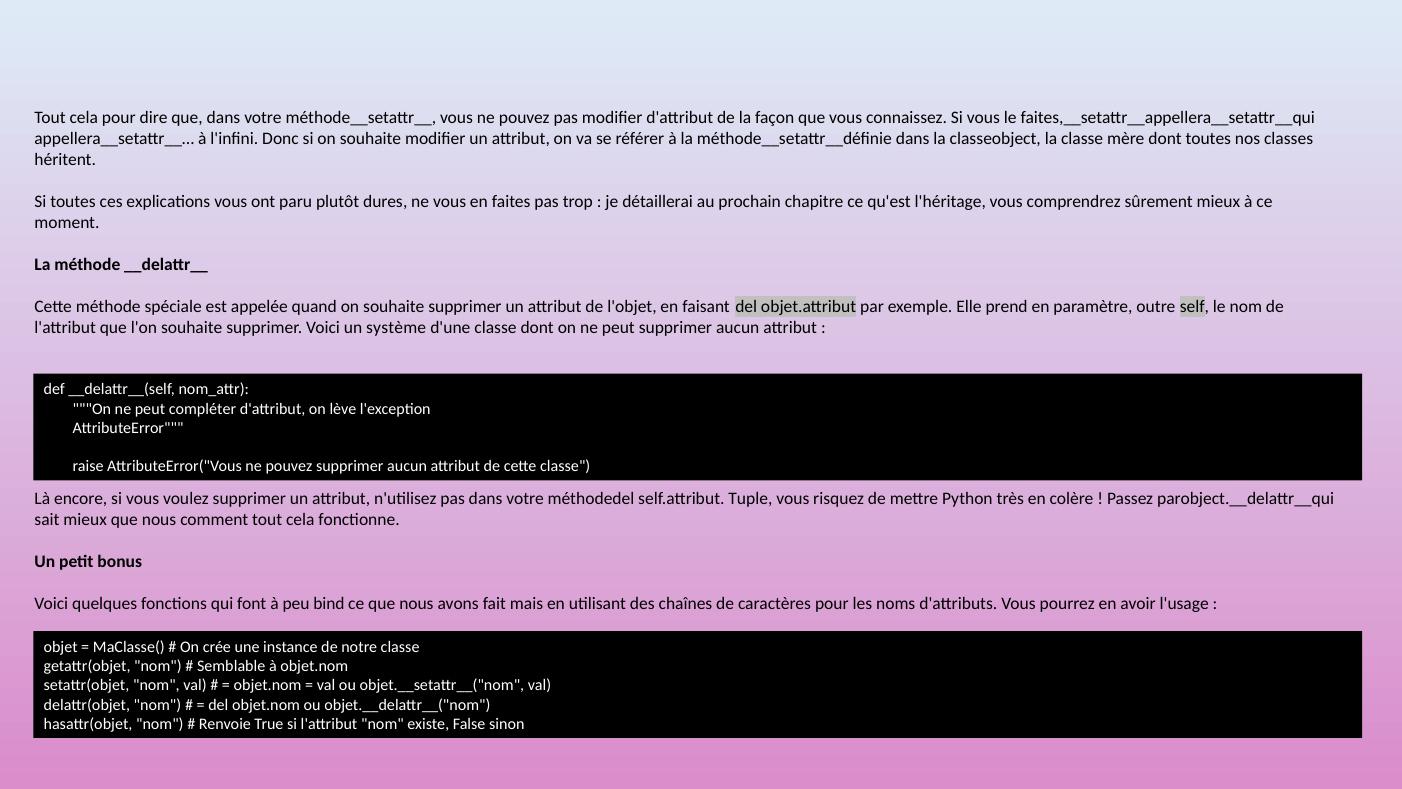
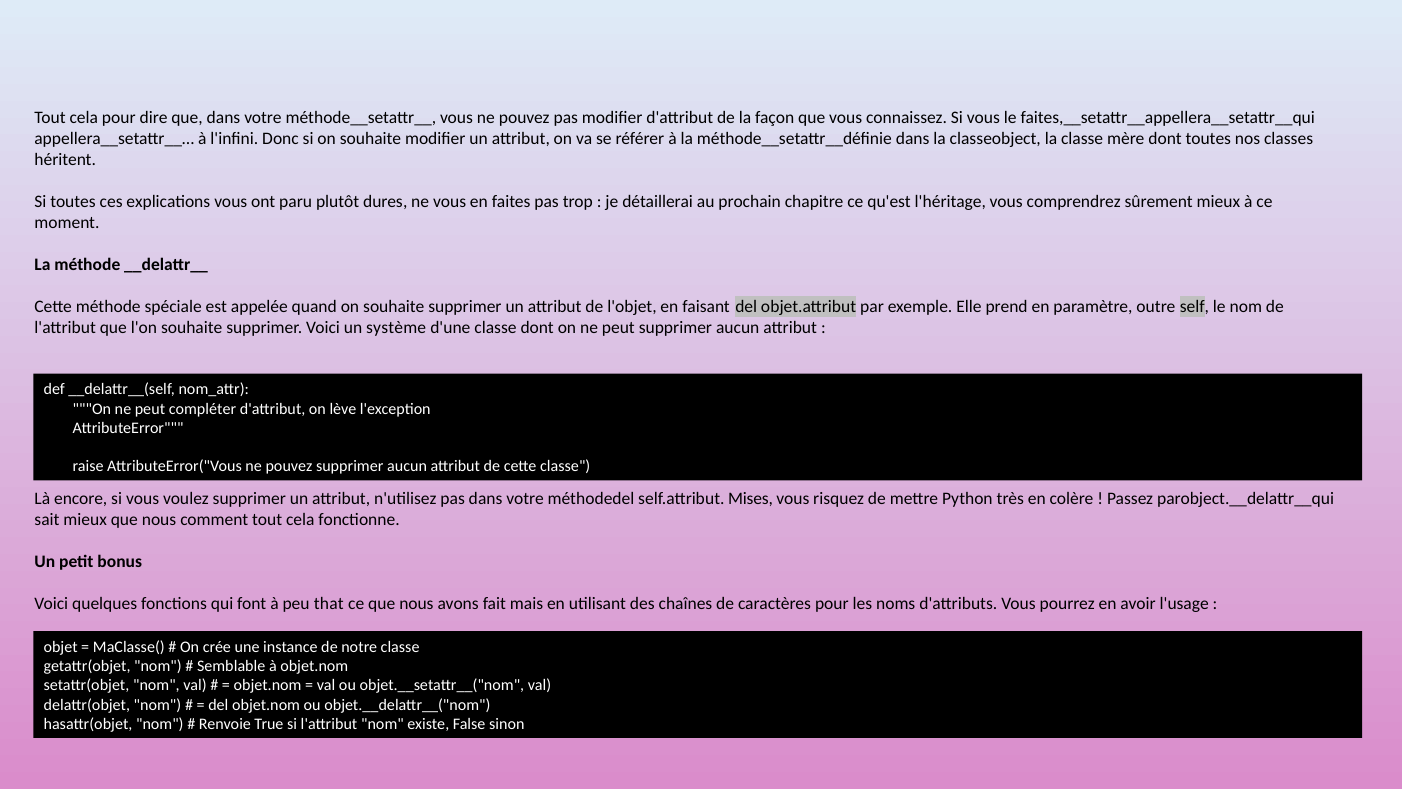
Tuple: Tuple -> Mises (751, 498)
bind: bind -> that (329, 603)
